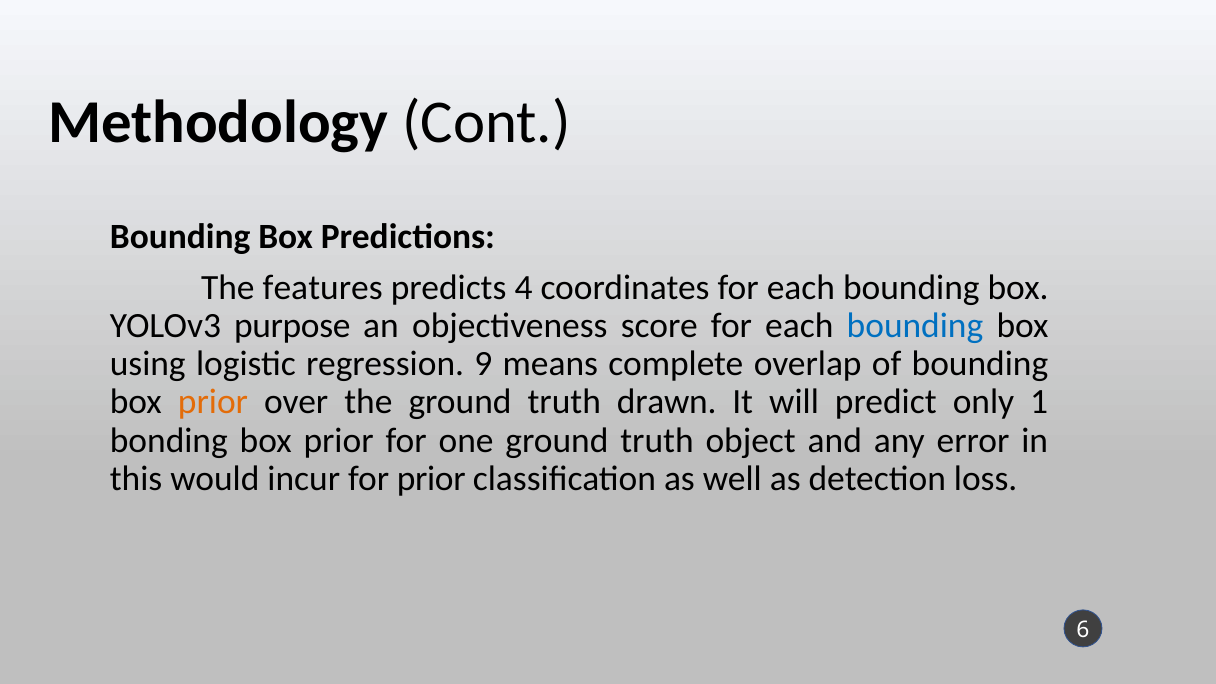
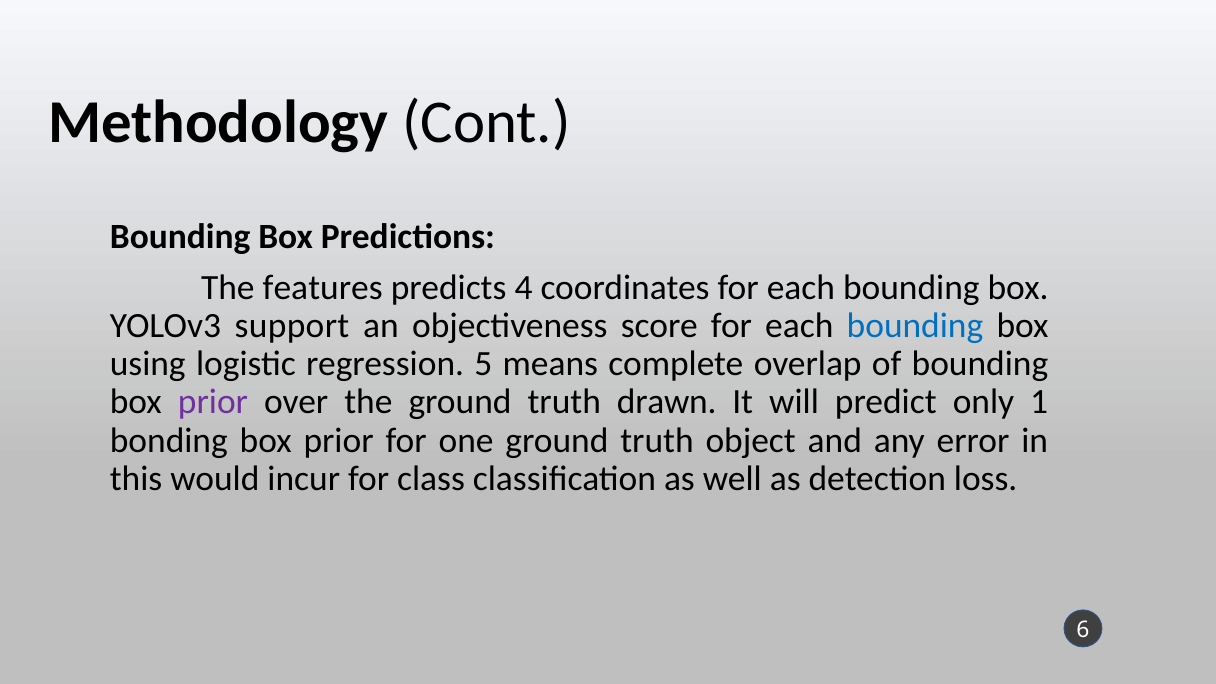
purpose: purpose -> support (292, 326)
9: 9 -> 5 (483, 364)
prior colour: orange -> purple (213, 402)
for prior: prior -> class (431, 479)
